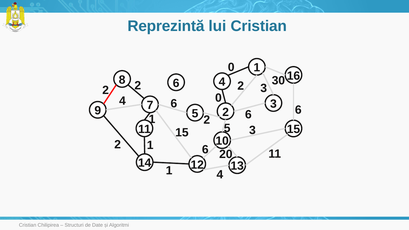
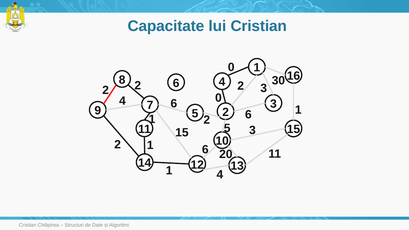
Reprezintă: Reprezintă -> Capacitate (166, 26)
6: 6 -> 1 (298, 110)
